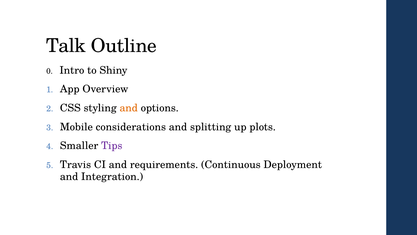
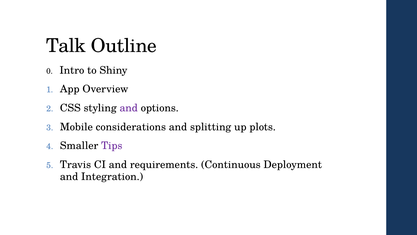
and colour: orange -> purple (129, 108)
